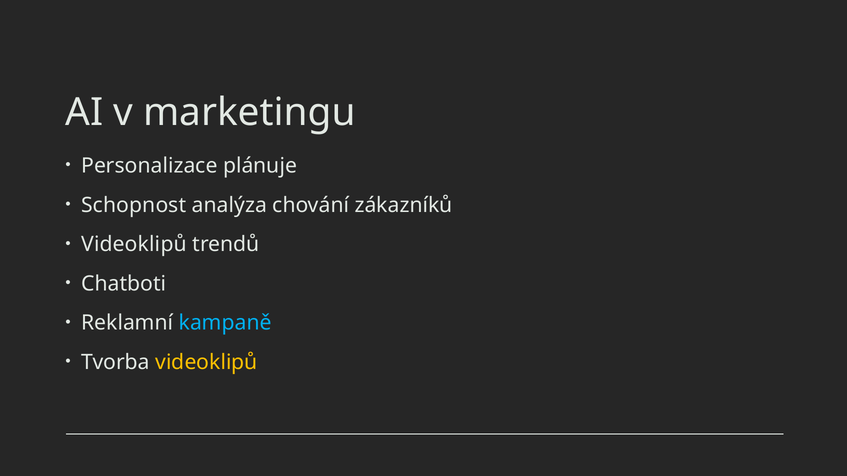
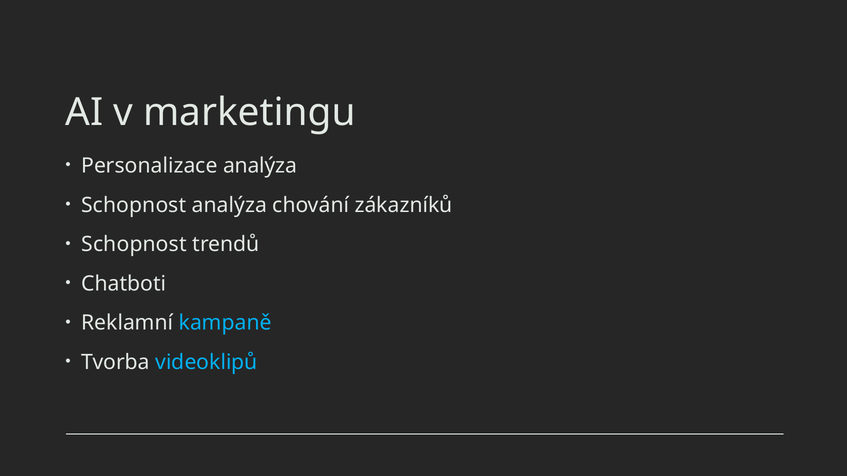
Personalizace plánuje: plánuje -> analýza (260, 166)
Videoklipů: Videoklipů -> Schopnost (134, 245)
videoklipů colour: yellow -> light blue (206, 363)
